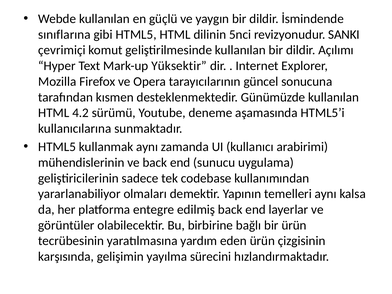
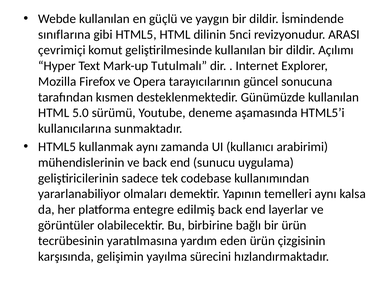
SANKI: SANKI -> ARASI (344, 34)
Yüksektir: Yüksektir -> Tutulmalı (179, 66)
4.2: 4.2 -> 5.0 (81, 113)
